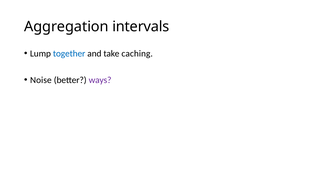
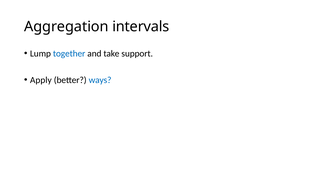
caching: caching -> support (137, 53)
Noise: Noise -> Apply (41, 80)
ways colour: purple -> blue (100, 80)
